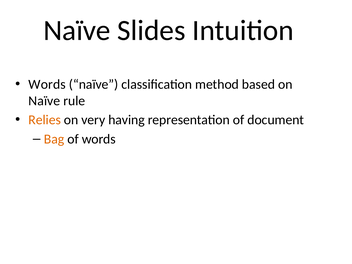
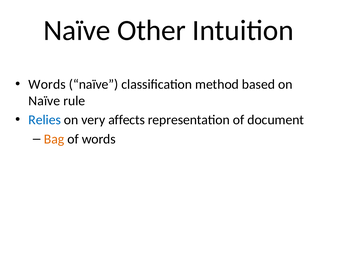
Slides: Slides -> Other (151, 31)
Relies colour: orange -> blue (45, 120)
having: having -> affects (127, 120)
